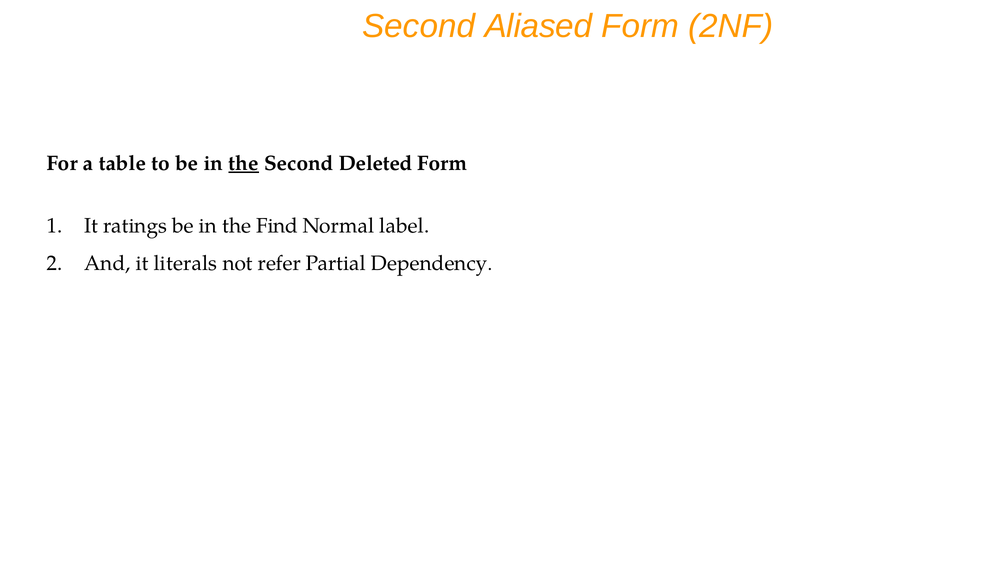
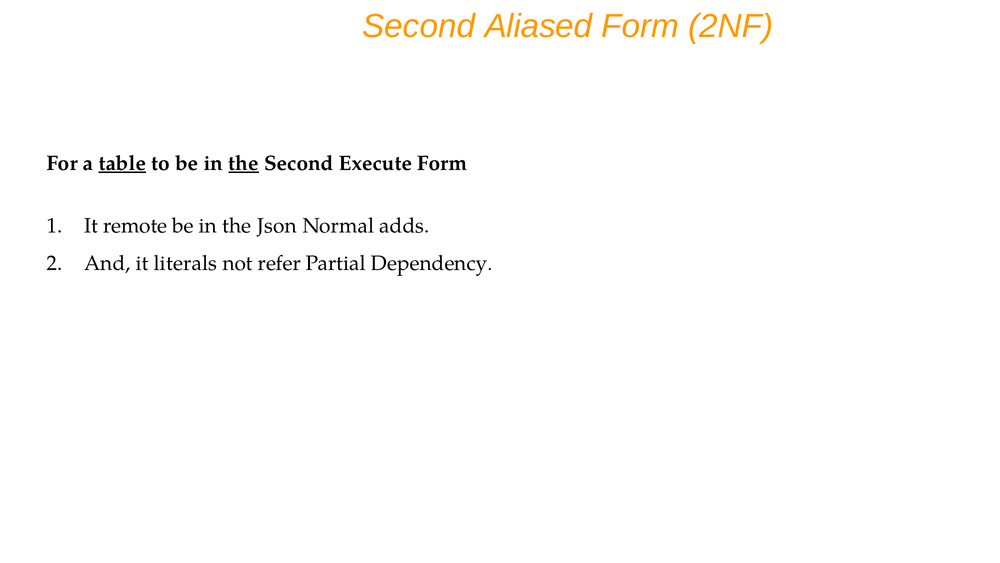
table underline: none -> present (122, 163)
Deleted: Deleted -> Execute (376, 163)
ratings: ratings -> remote (135, 226)
Find: Find -> Json (277, 226)
label: label -> adds (404, 226)
